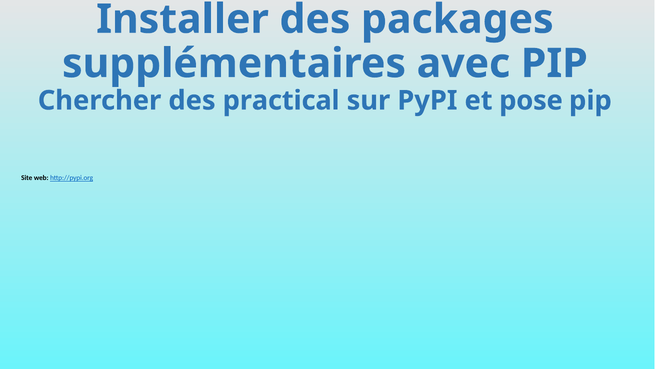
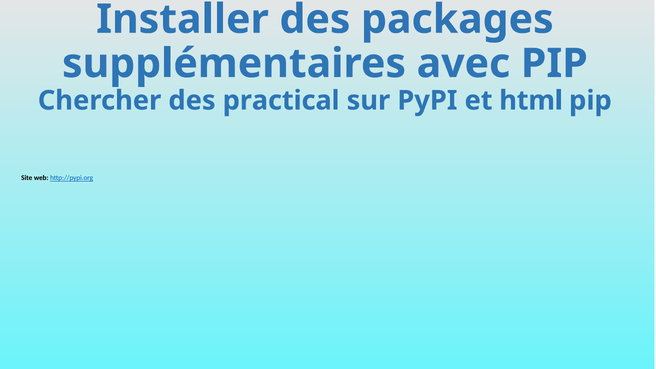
pose: pose -> html (531, 101)
